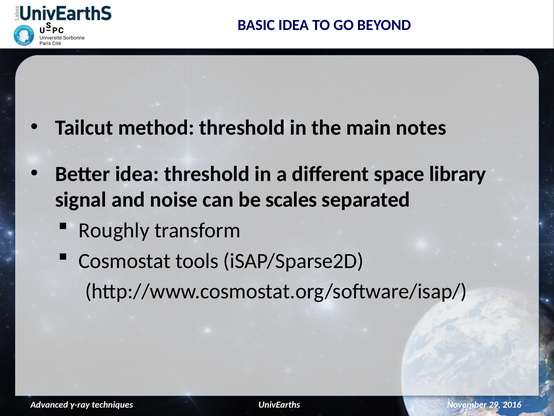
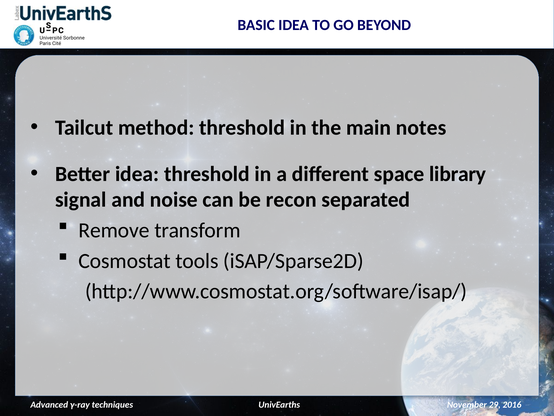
scales: scales -> recon (291, 200)
Roughly: Roughly -> Remove (114, 230)
